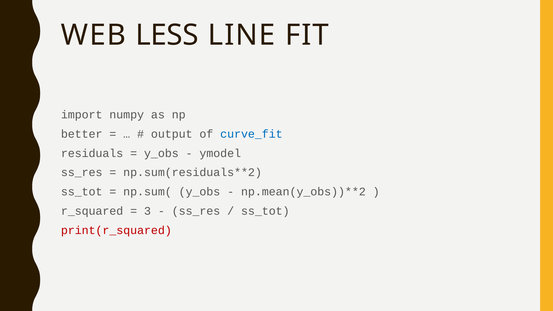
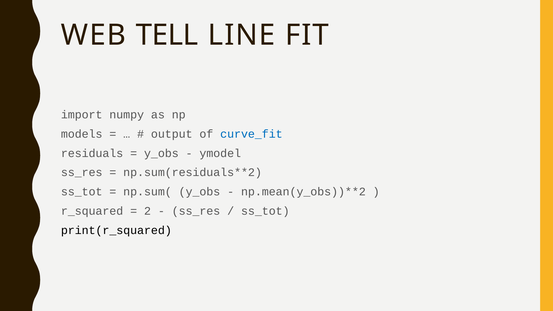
LESS: LESS -> TELL (167, 35)
better: better -> models (82, 134)
3: 3 -> 2 (148, 211)
print(r_squared colour: red -> black (116, 230)
